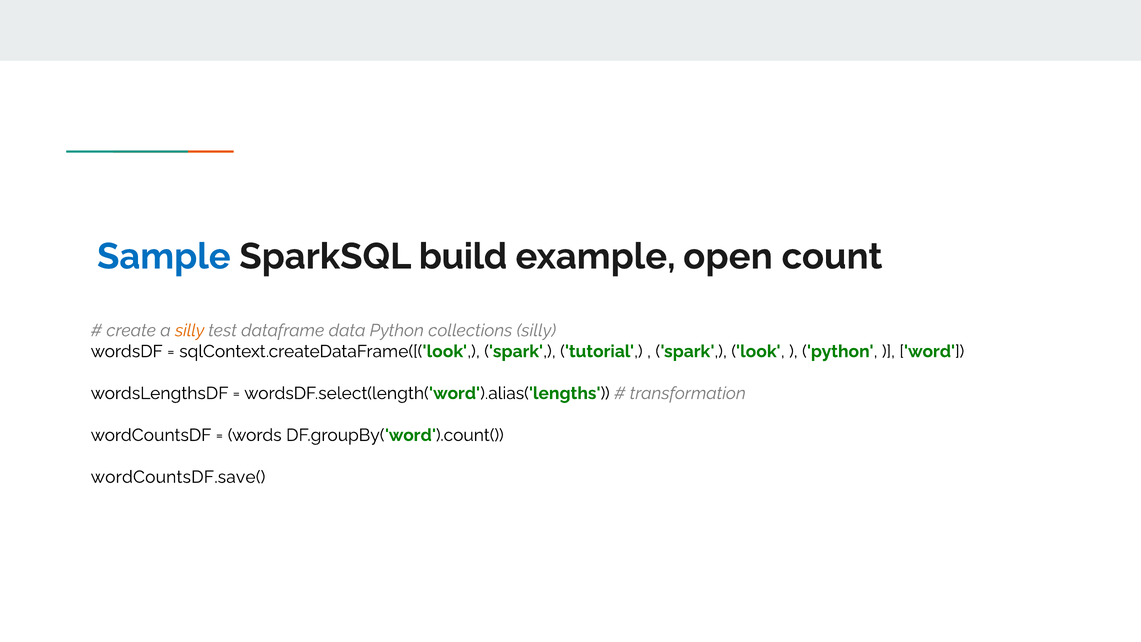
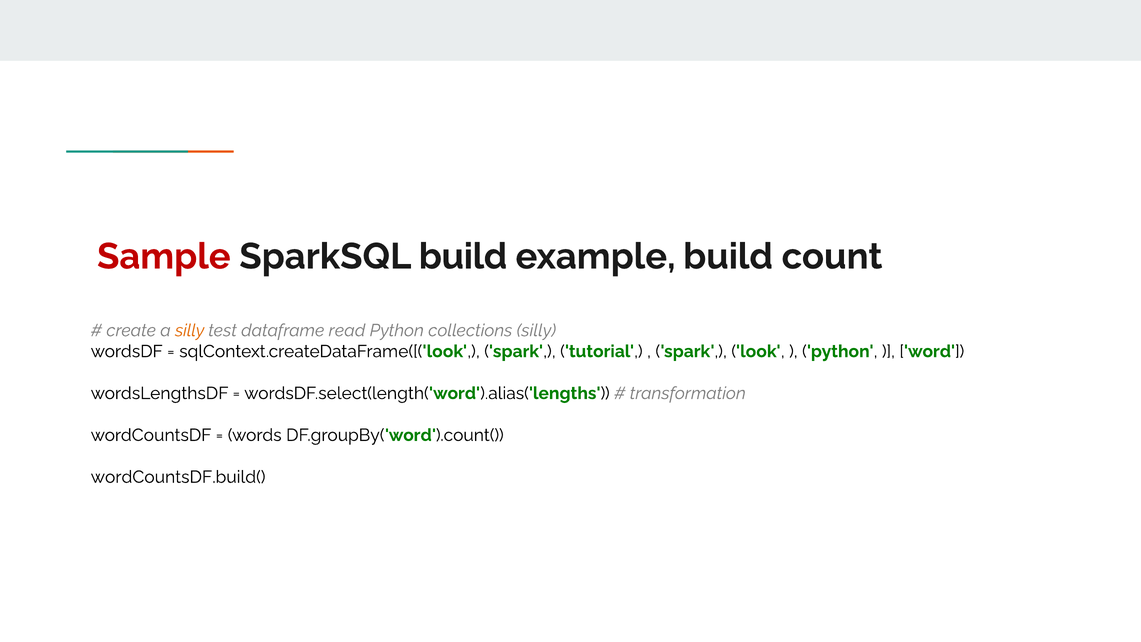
Sample colour: blue -> red (164, 256)
example open: open -> build (728, 256)
data: data -> read (347, 330)
wordCountsDF.save(: wordCountsDF.save( -> wordCountsDF.build( (178, 477)
